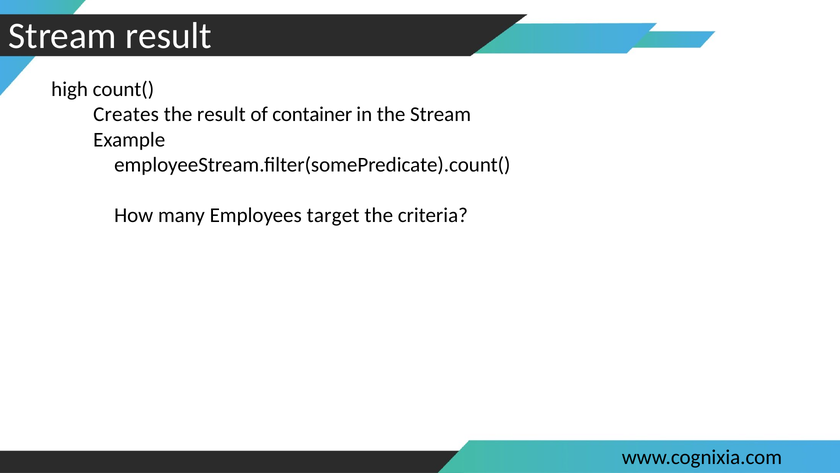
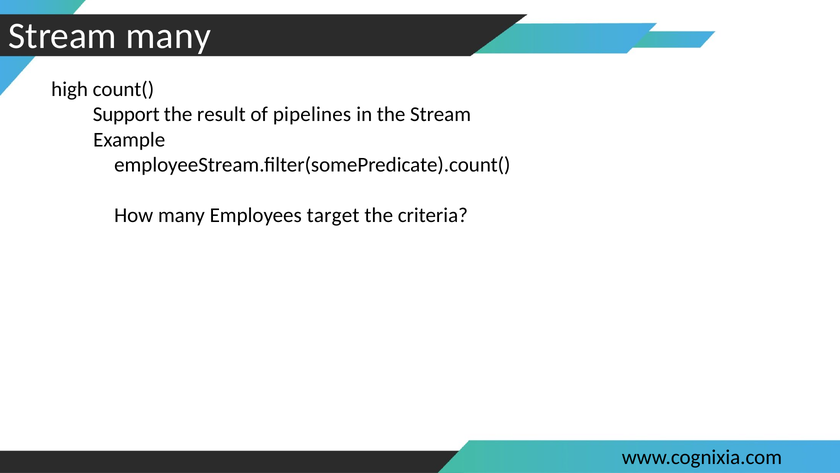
Stream result: result -> many (168, 36)
Creates: Creates -> Support (126, 114)
container: container -> pipelines (312, 114)
